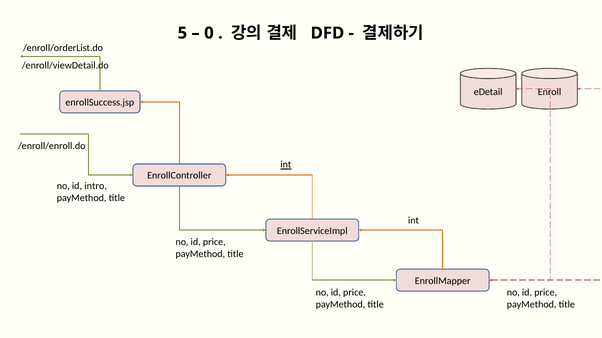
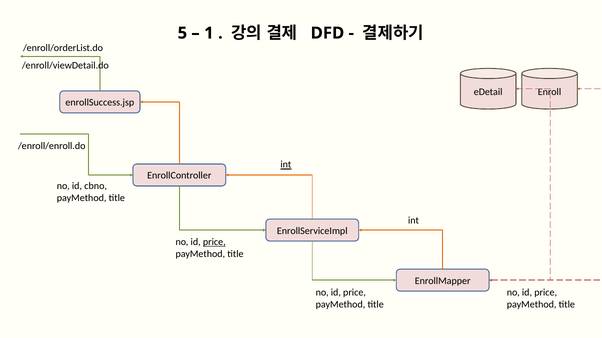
0: 0 -> 1 (209, 33)
intro: intro -> cbno (96, 186)
price underline: none -> present (214, 242)
